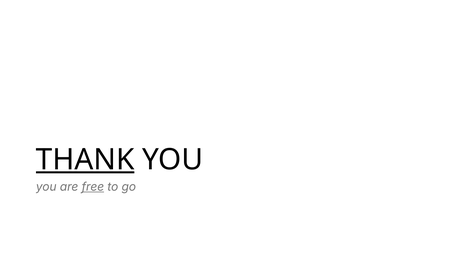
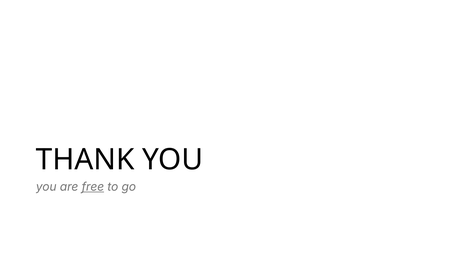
THANK underline: present -> none (85, 160)
